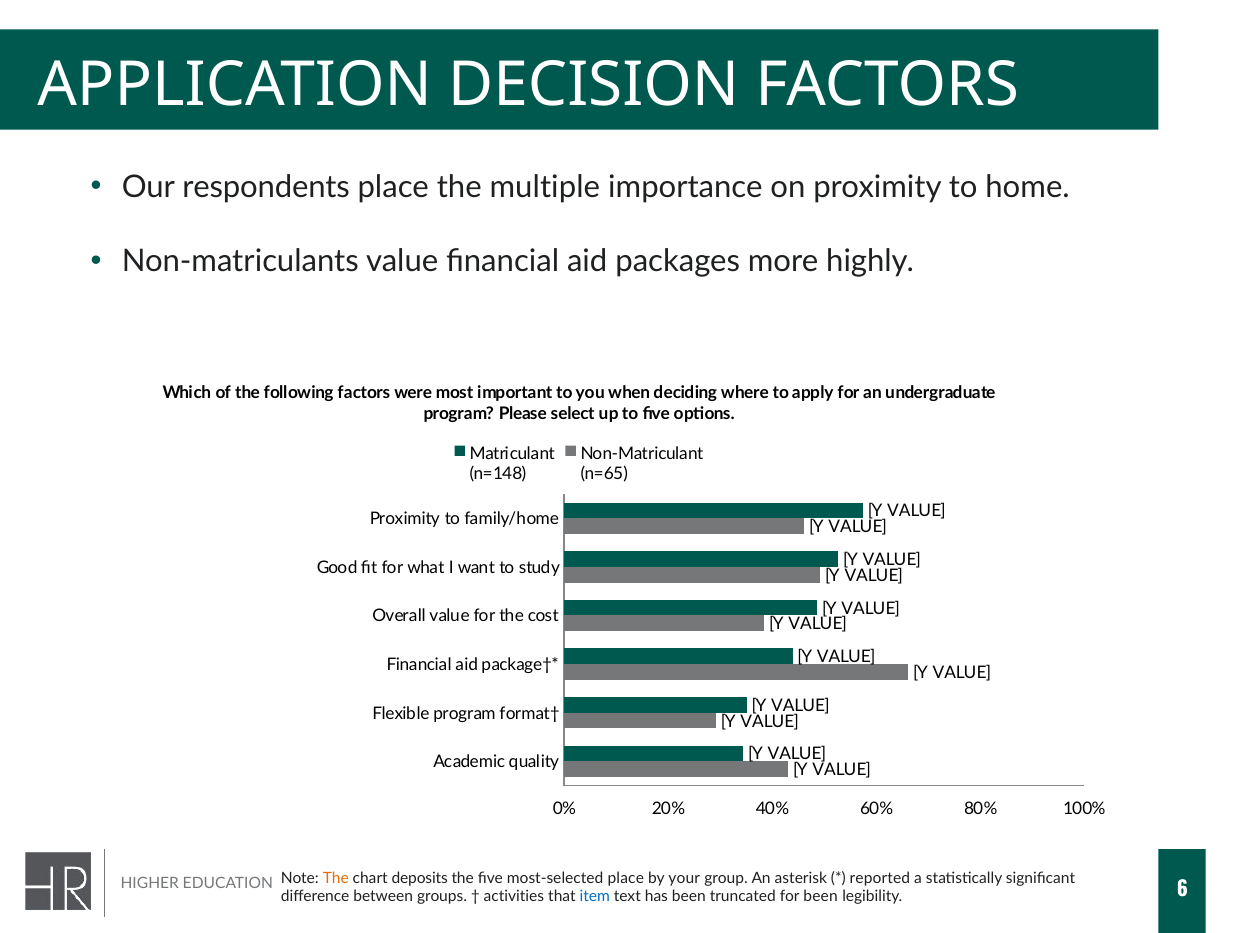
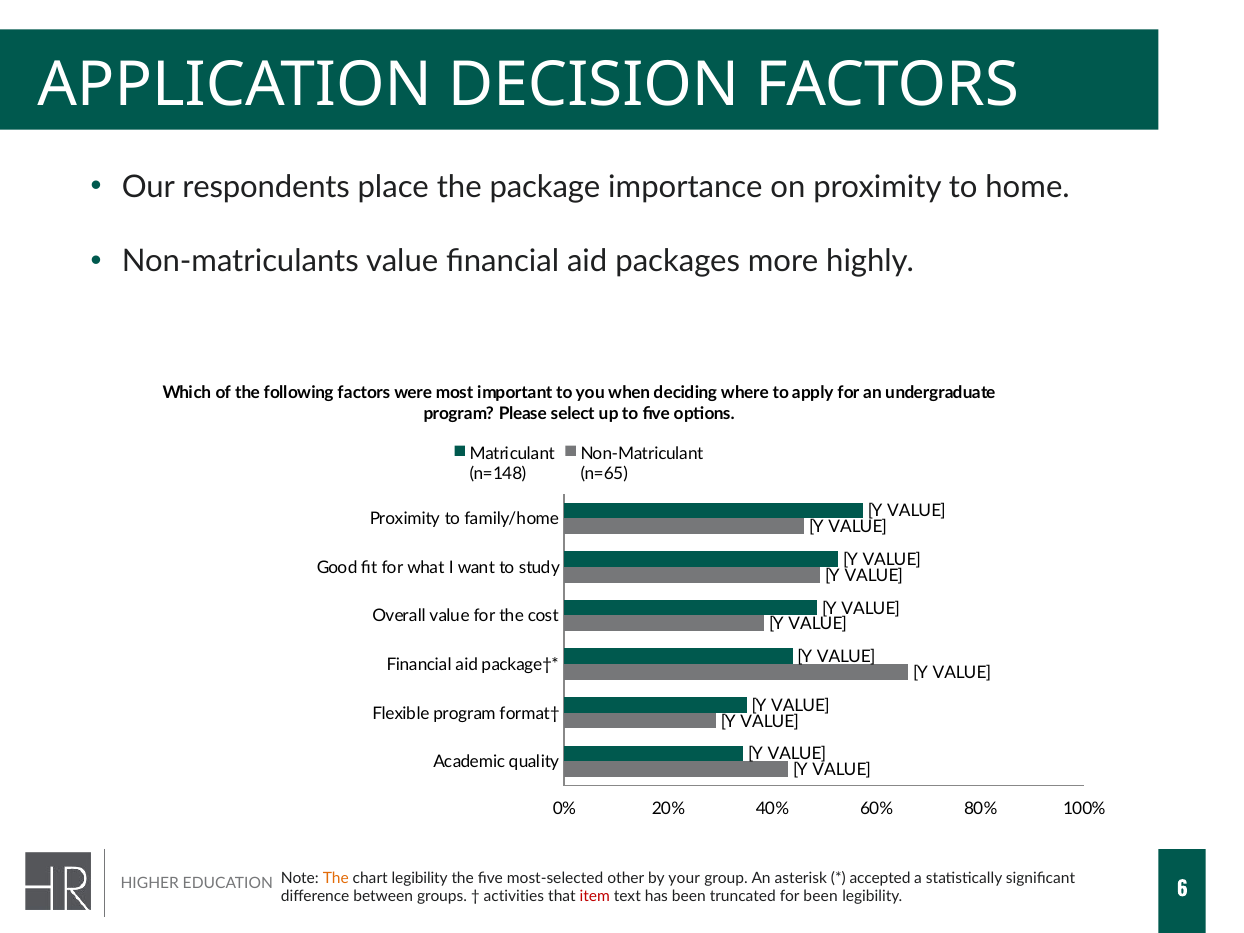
multiple: multiple -> package (545, 187)
chart deposits: deposits -> legibility (420, 878)
most-selected place: place -> other (626, 878)
reported: reported -> accepted (880, 878)
item colour: blue -> red (595, 897)
